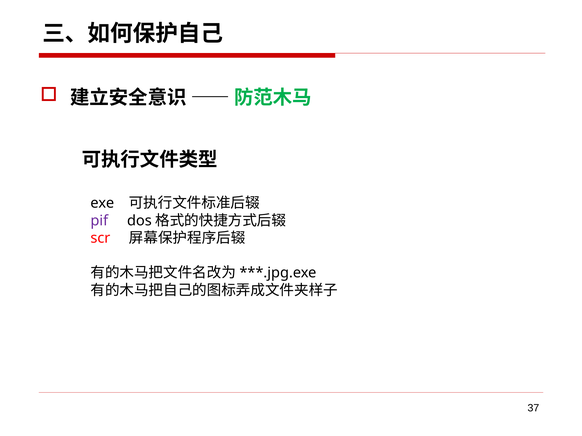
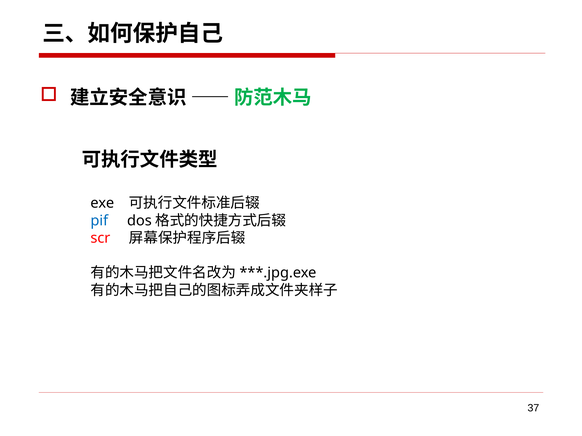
pif colour: purple -> blue (99, 221)
